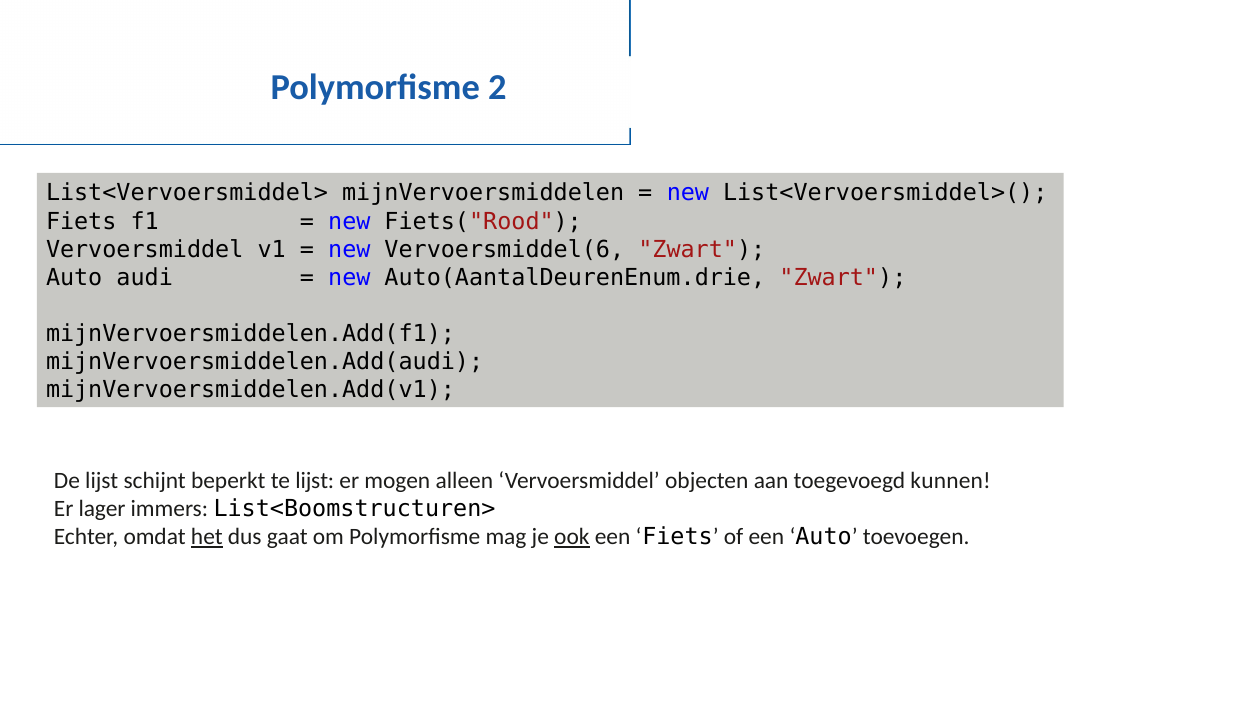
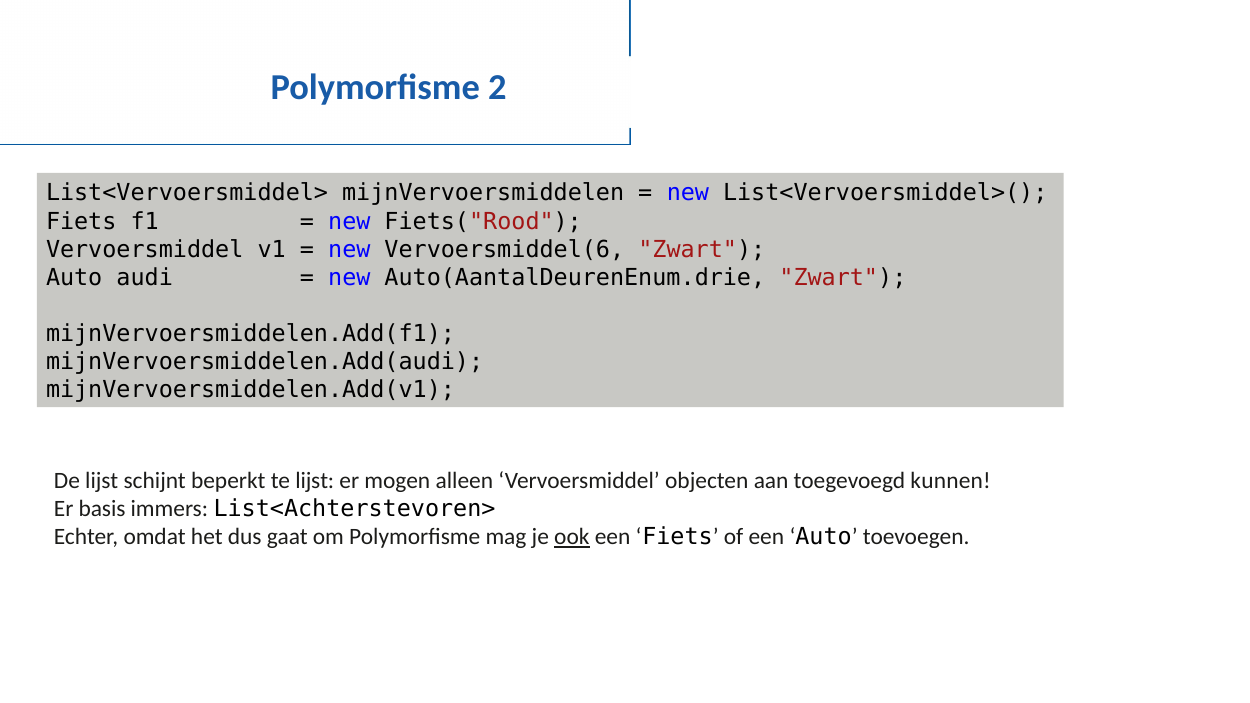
lager: lager -> basis (102, 509)
List<Boomstructuren>: List<Boomstructuren> -> List<Achterstevoren> (355, 509)
het underline: present -> none (207, 537)
